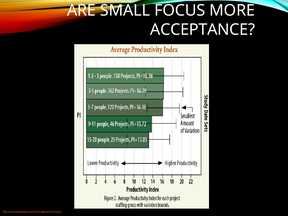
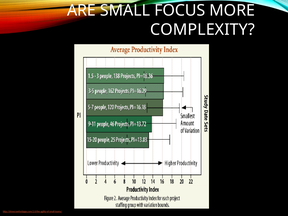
ACCEPTANCE: ACCEPTANCE -> COMPLEXITY (203, 30)
